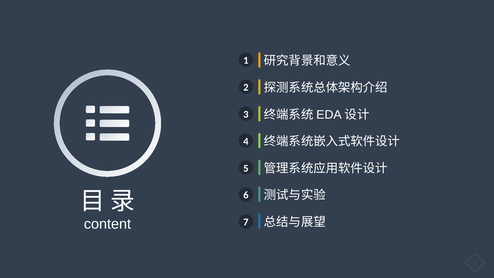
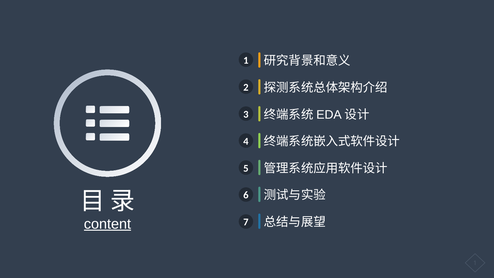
content underline: none -> present (107, 224)
